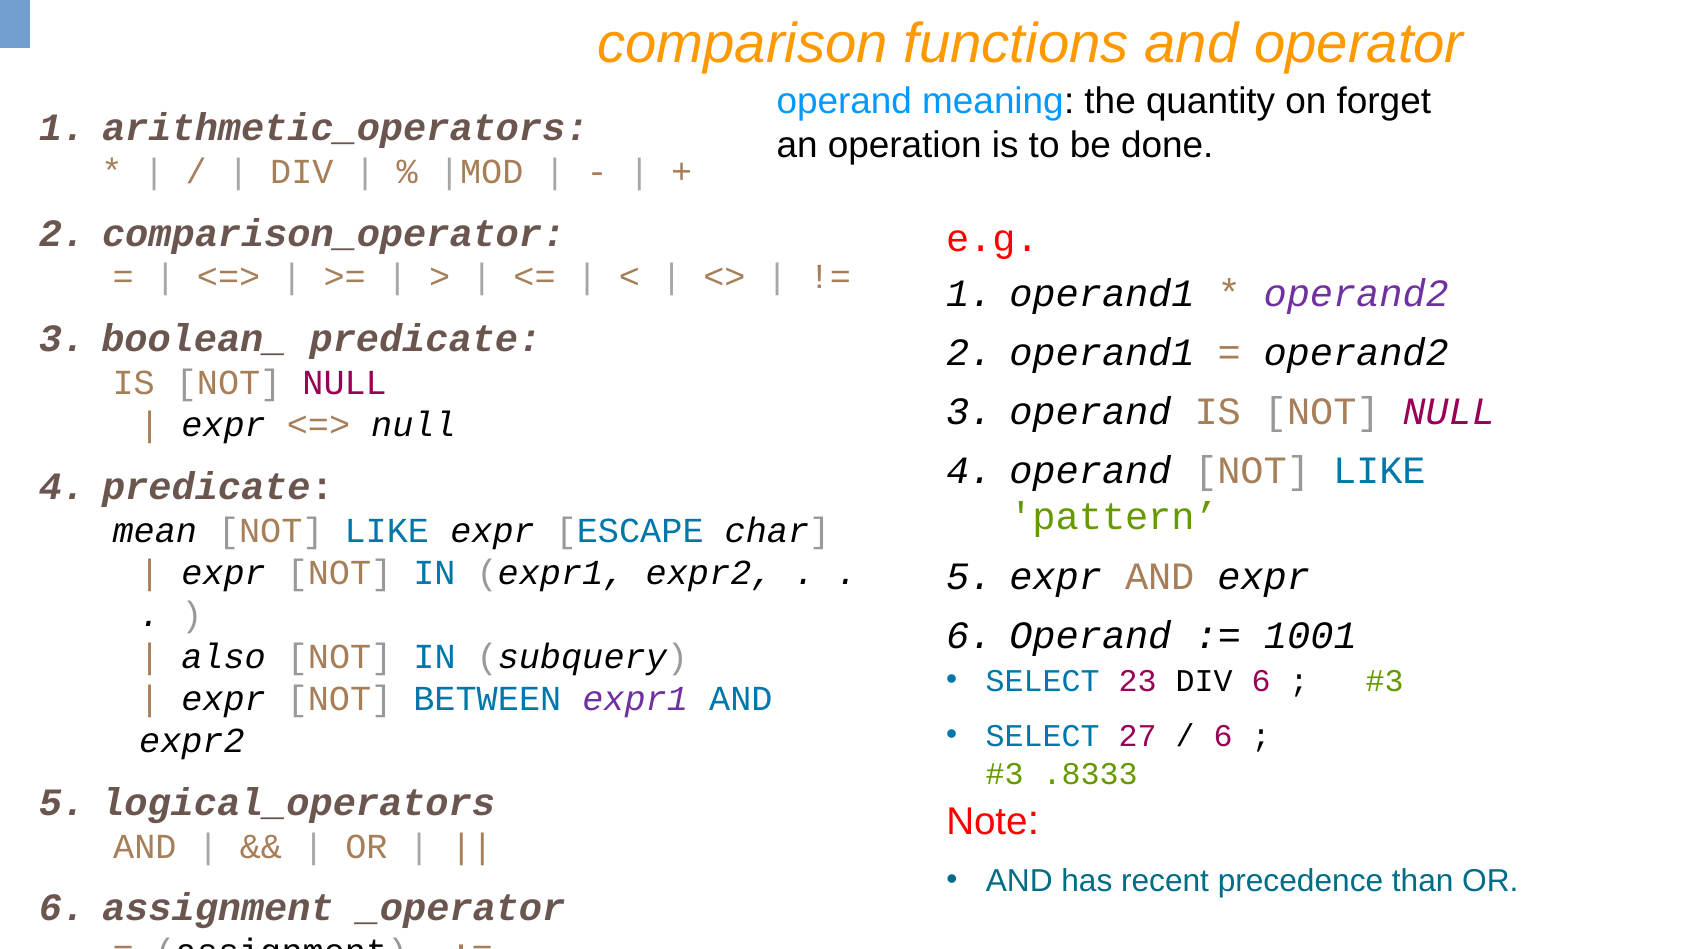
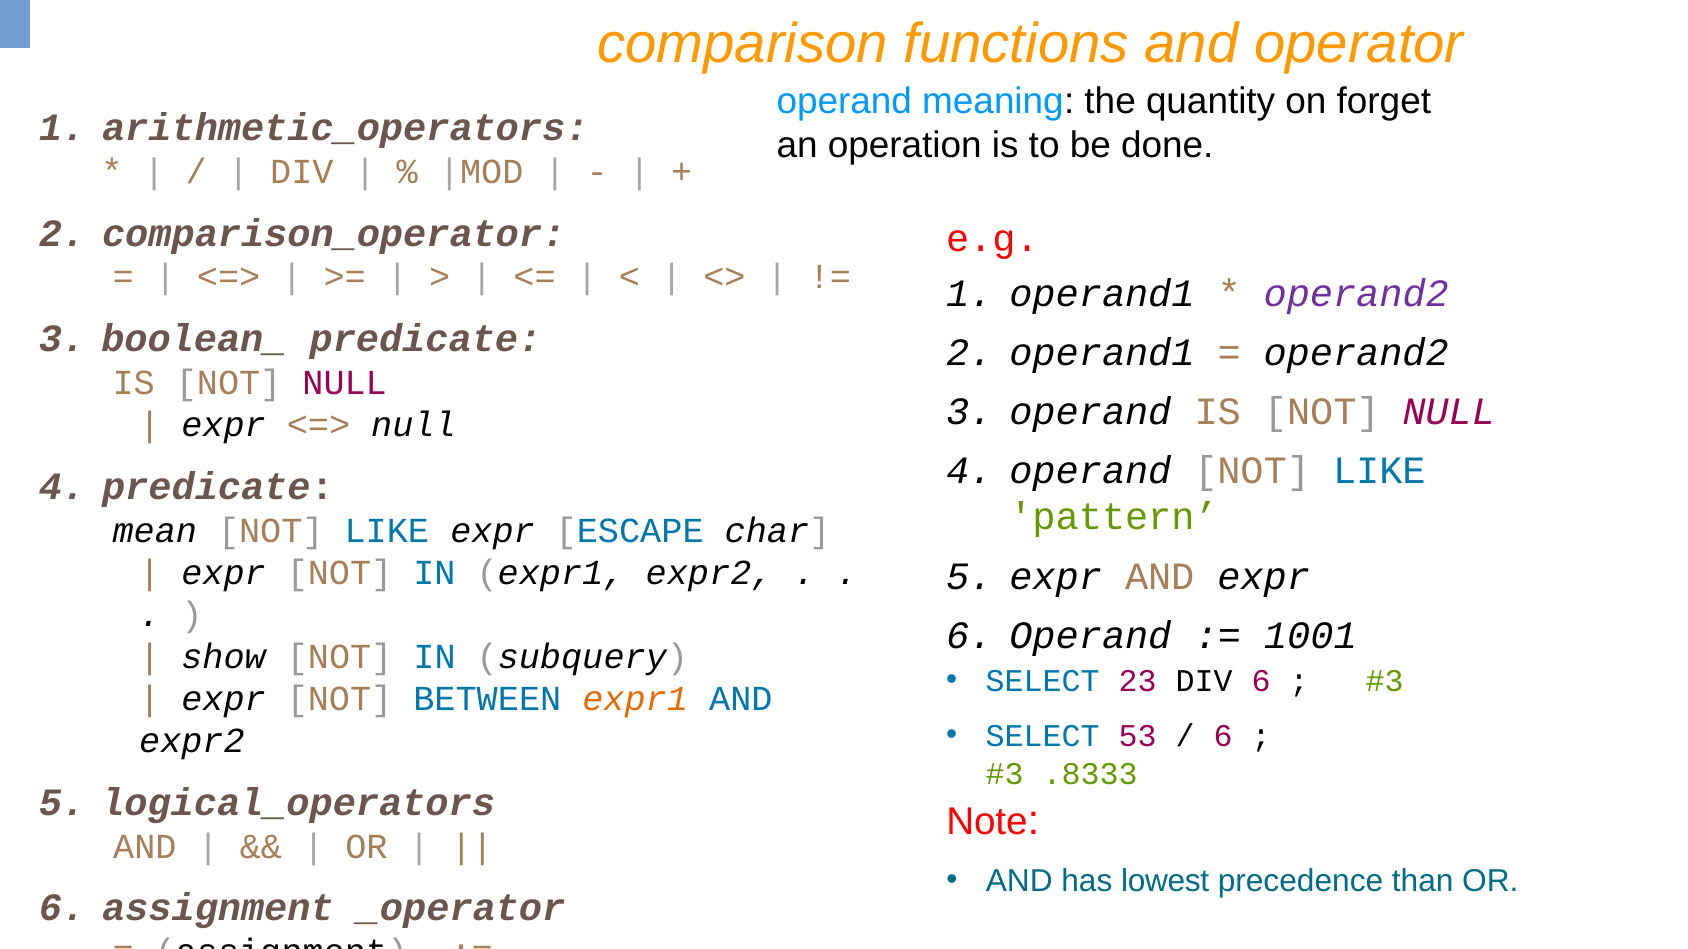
also: also -> show (224, 657)
expr1 colour: purple -> orange (635, 700)
27: 27 -> 53 (1138, 736)
recent: recent -> lowest (1165, 881)
